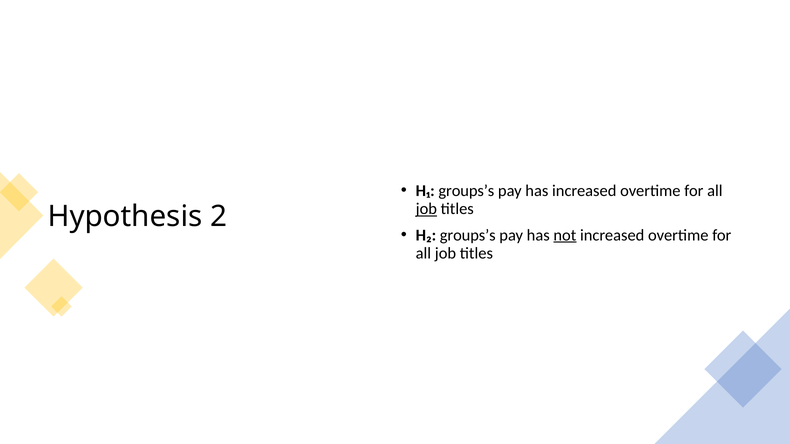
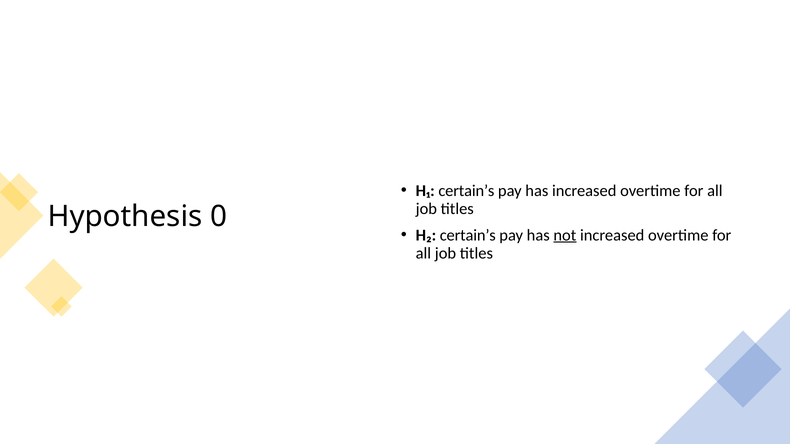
H₁ groups’s: groups’s -> certain’s (466, 191)
job underline: present -> none (426, 209)
2: 2 -> 0 (219, 217)
H₂ groups’s: groups’s -> certain’s (468, 235)
